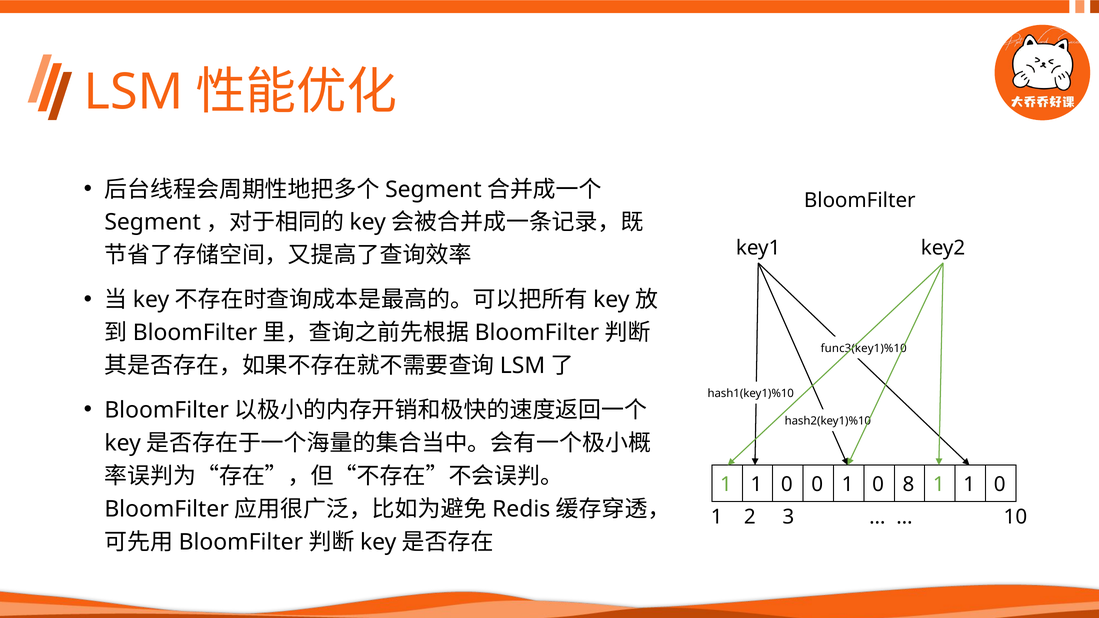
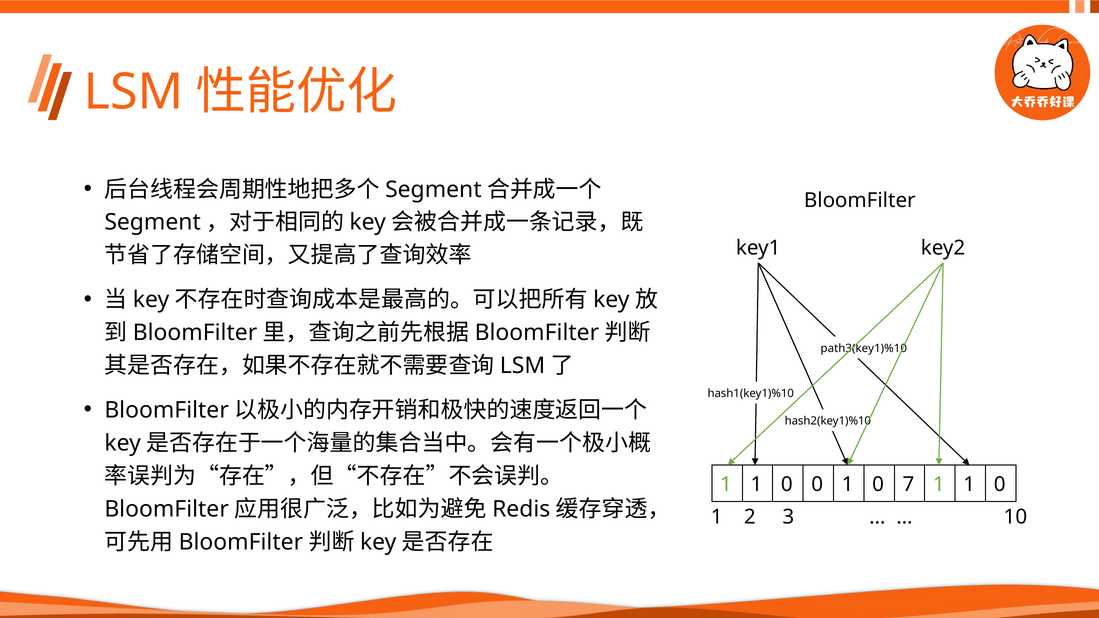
func3(key1)%10: func3(key1)%10 -> path3(key1)%10 (864, 348)
8: 8 -> 7 (908, 485)
